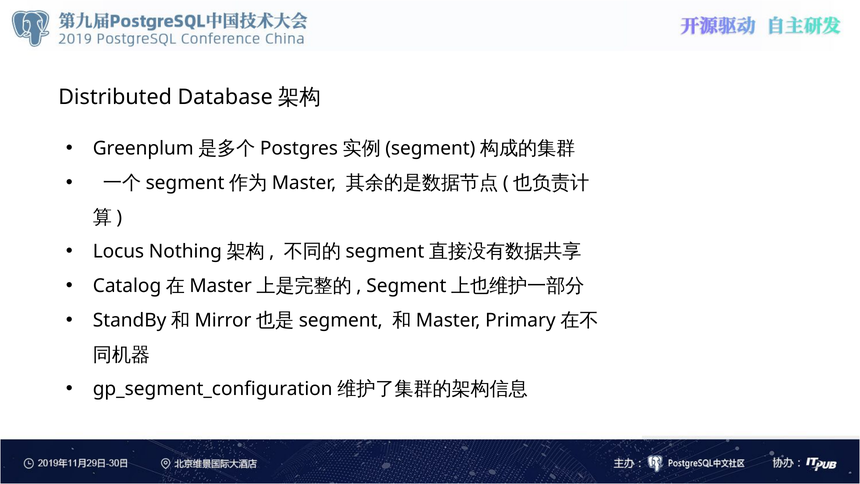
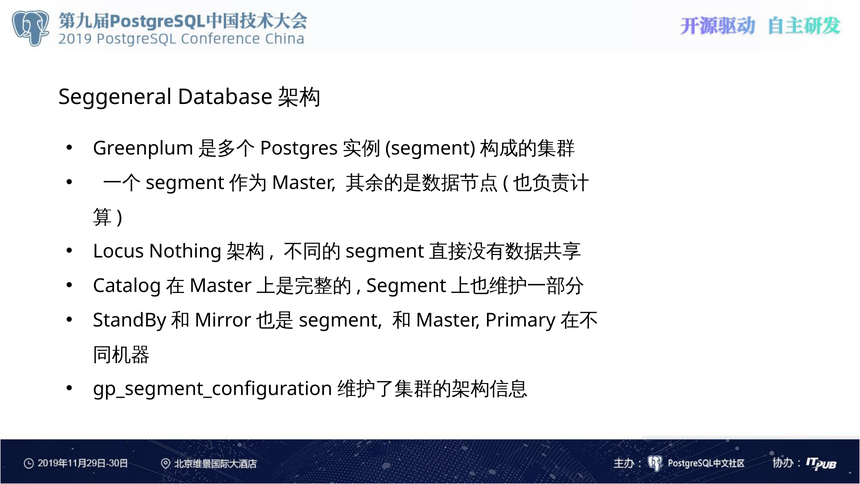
Distributed: Distributed -> Seggeneral (115, 97)
